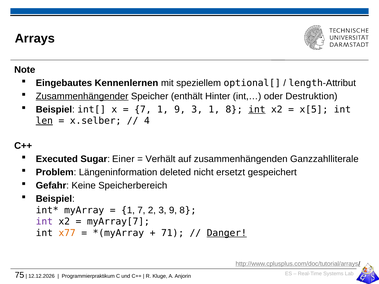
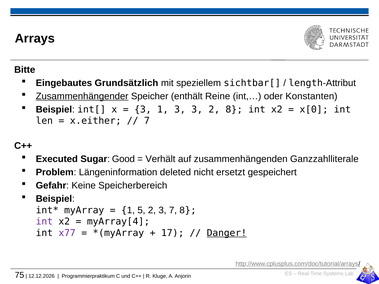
Note: Note -> Bitte (25, 70)
Kennenlernen: Kennenlernen -> Grundsätzlich (126, 83)
optional[: optional[ -> sichtbar[ (252, 83)
Hinter: Hinter -> Reine (218, 96)
Destruktion: Destruktion -> Konstanten (311, 96)
7: 7 -> 3 (143, 110)
1 9: 9 -> 3 (180, 110)
3 1: 1 -> 2 (214, 110)
int underline: present -> none (257, 110)
x[5: x[5 -> x[0 (314, 110)
len underline: present -> none (44, 121)
x.selber: x.selber -> x.either (96, 121)
4: 4 -> 7 (147, 121)
Einer: Einer -> Good (123, 159)
1 7: 7 -> 5 (141, 210)
3 9: 9 -> 7 (173, 210)
myArray[7: myArray[7 -> myArray[4 (118, 222)
x77 colour: orange -> purple (67, 233)
71: 71 -> 17 (173, 233)
